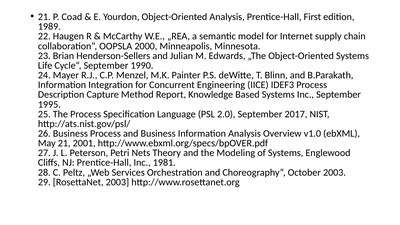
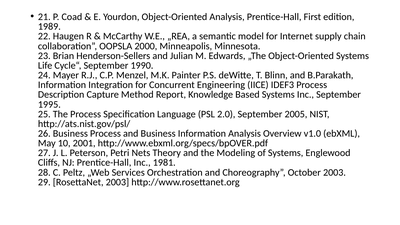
2017: 2017 -> 2005 (296, 114)
May 21: 21 -> 10 (64, 143)
